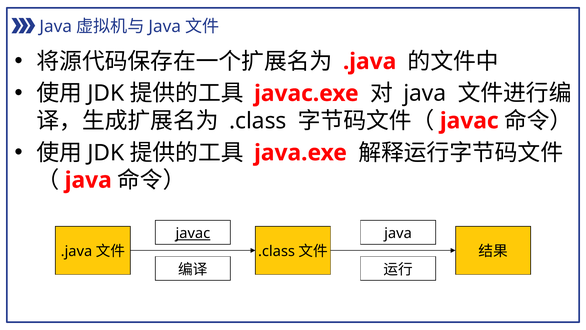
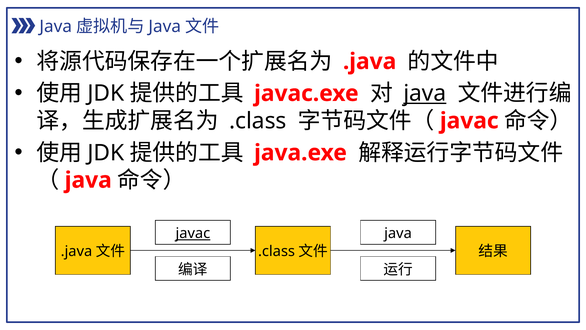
java underline: none -> present (425, 93)
